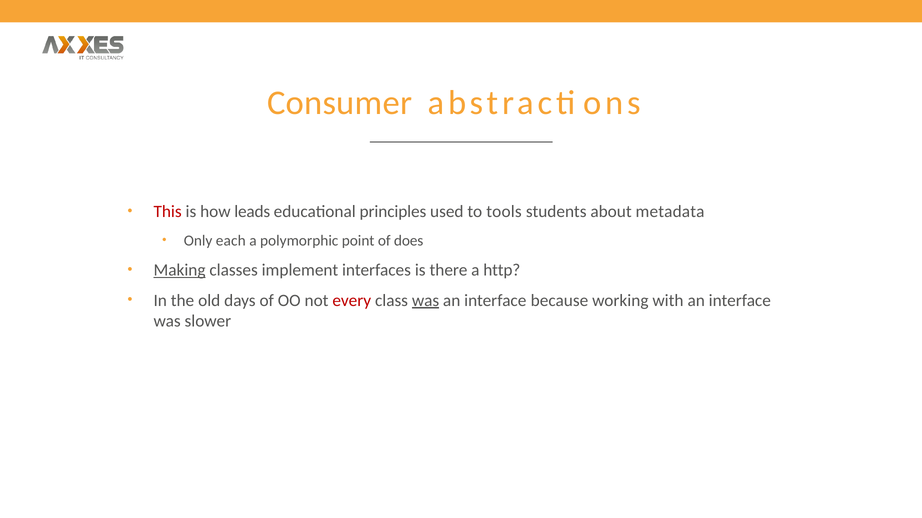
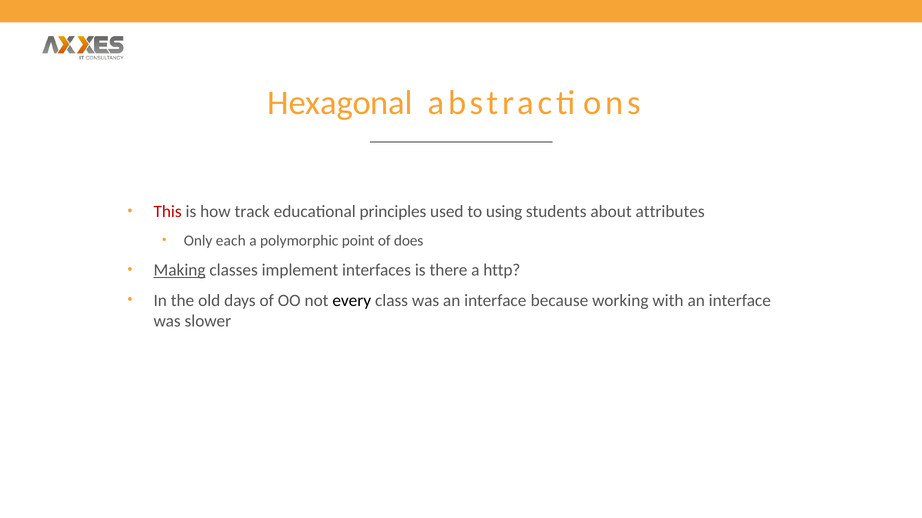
Consumer: Consumer -> Hexagonal (340, 103)
leads: leads -> track (252, 212)
tools: tools -> using (504, 212)
metadata: metadata -> attributes (670, 212)
every colour: red -> black (352, 301)
was underline: present -> none (426, 301)
